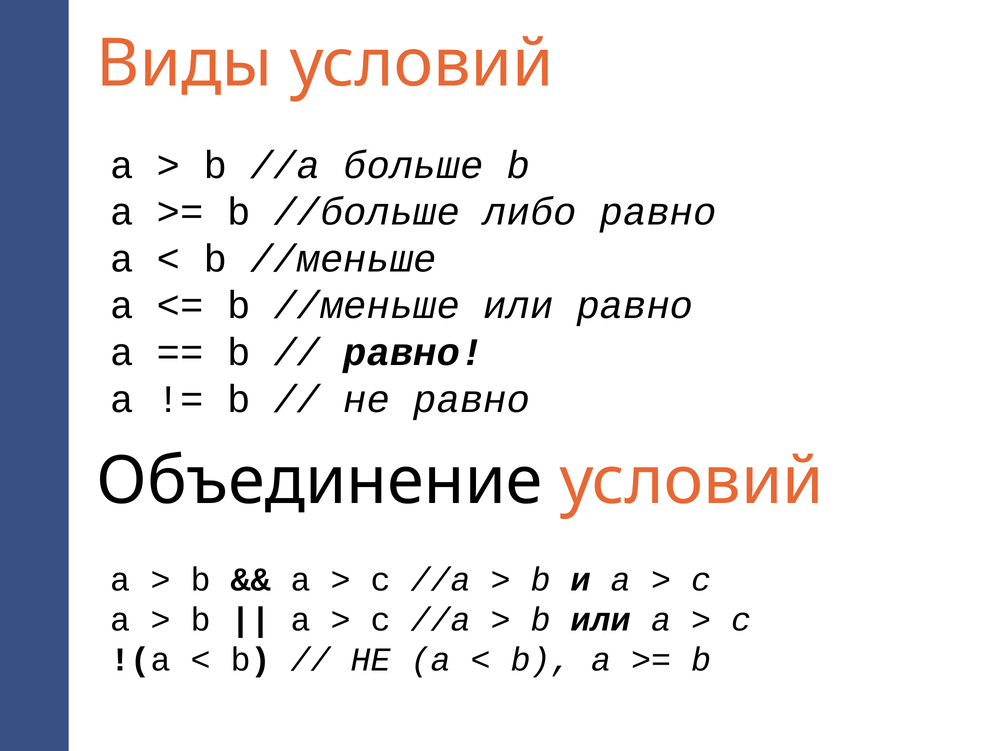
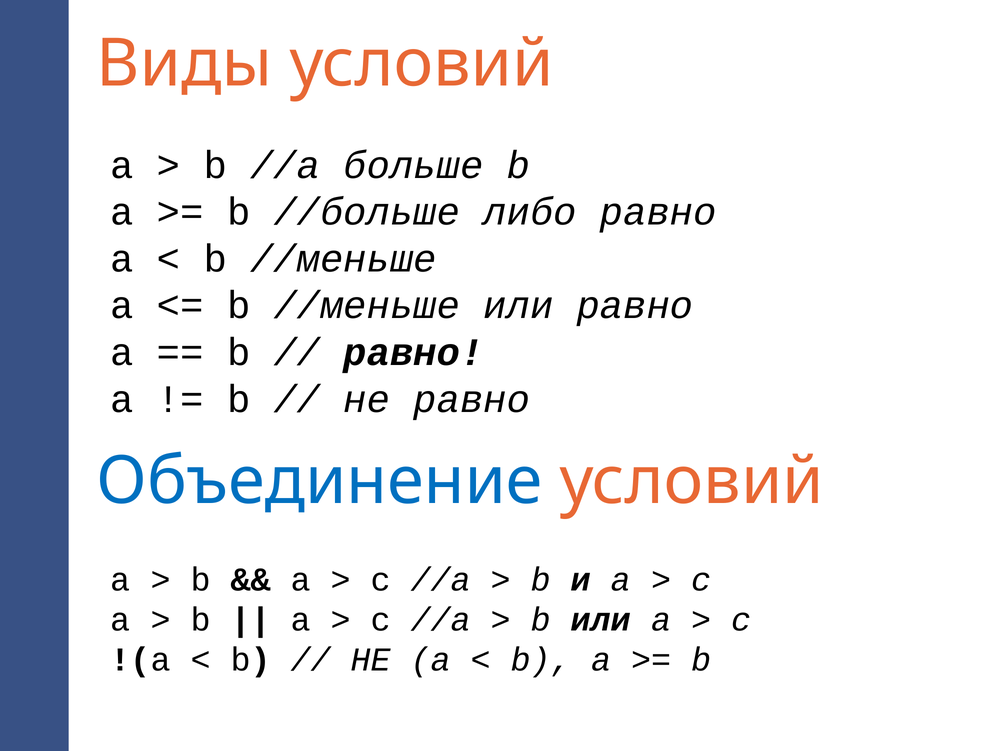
Объединение colour: black -> blue (320, 481)
